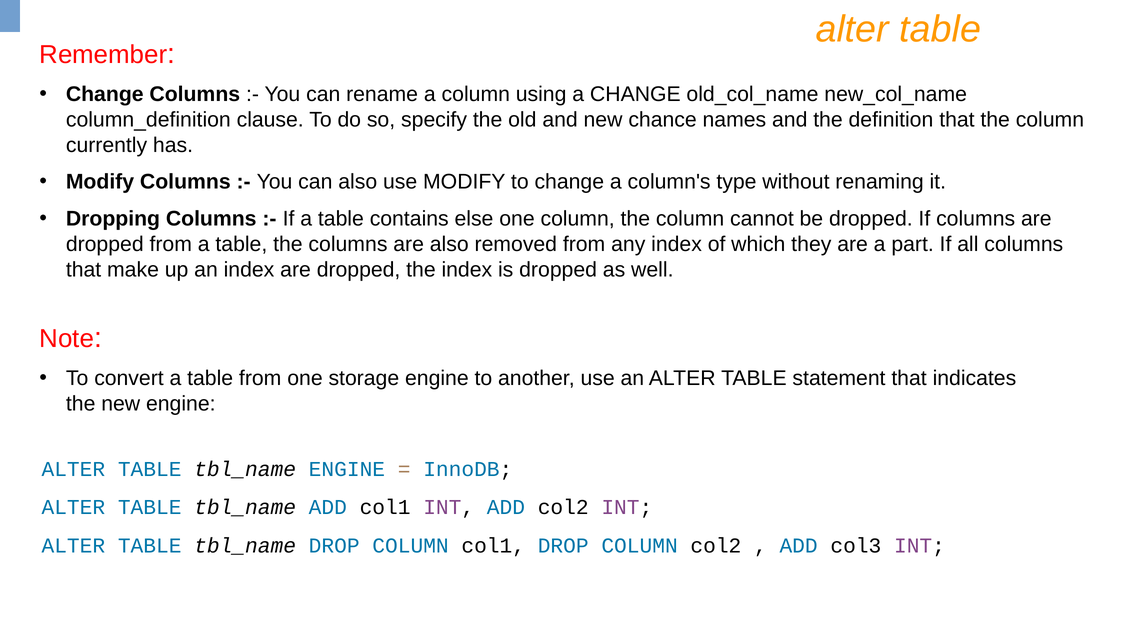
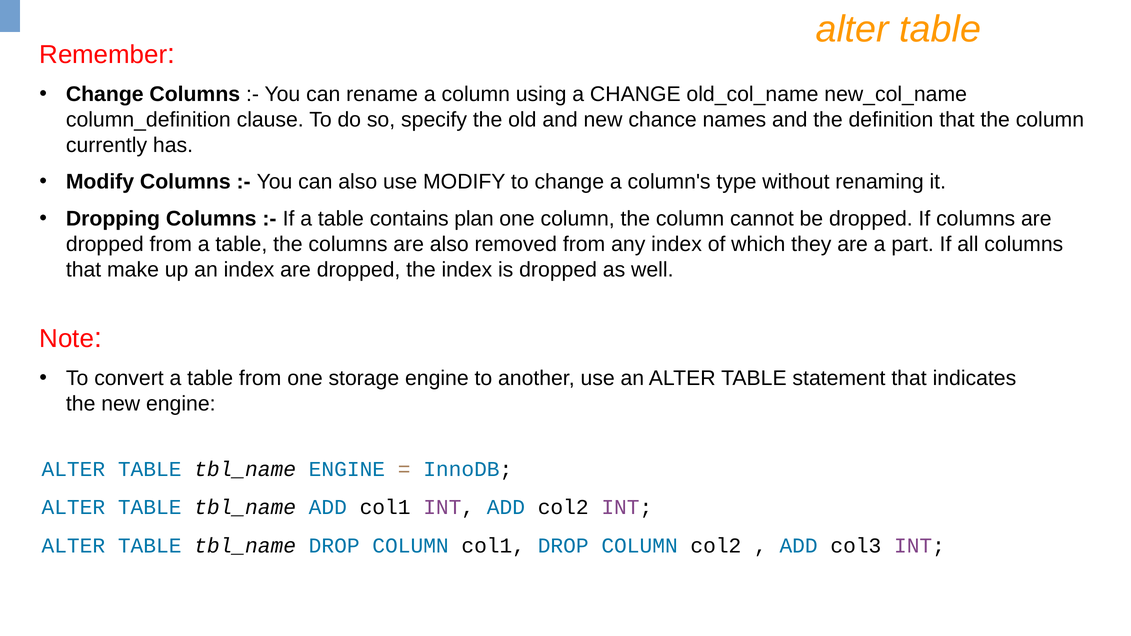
else: else -> plan (474, 219)
